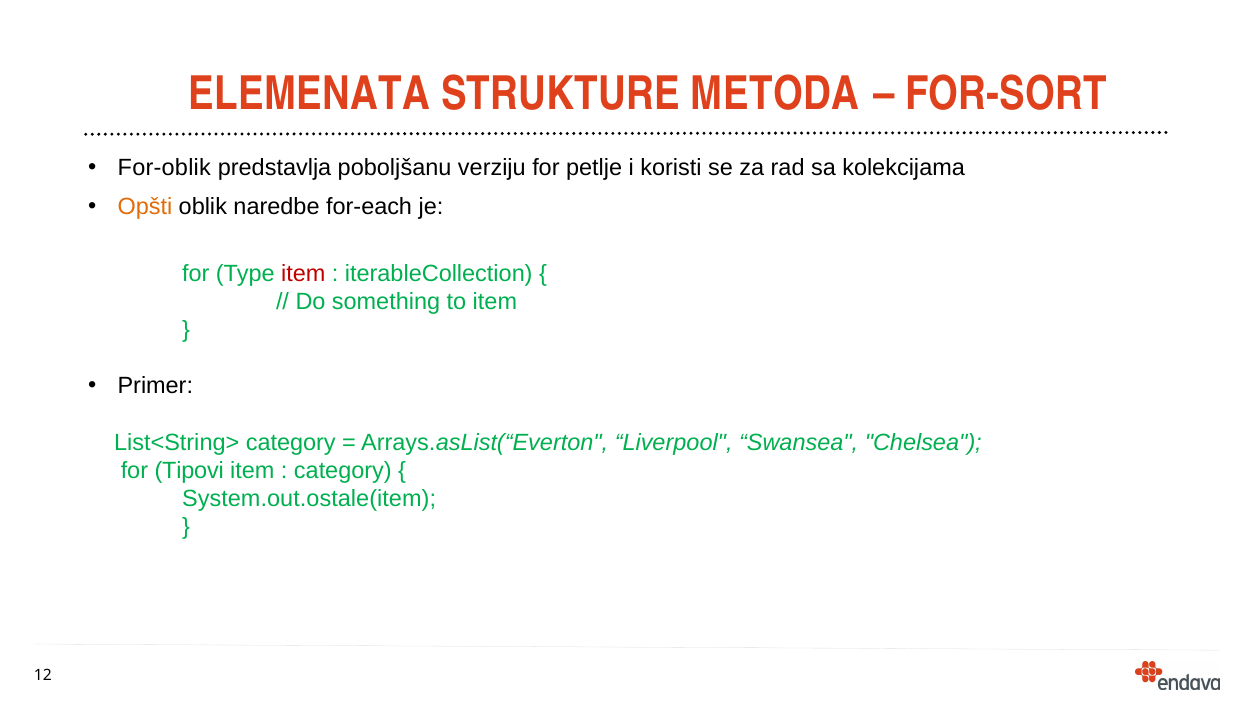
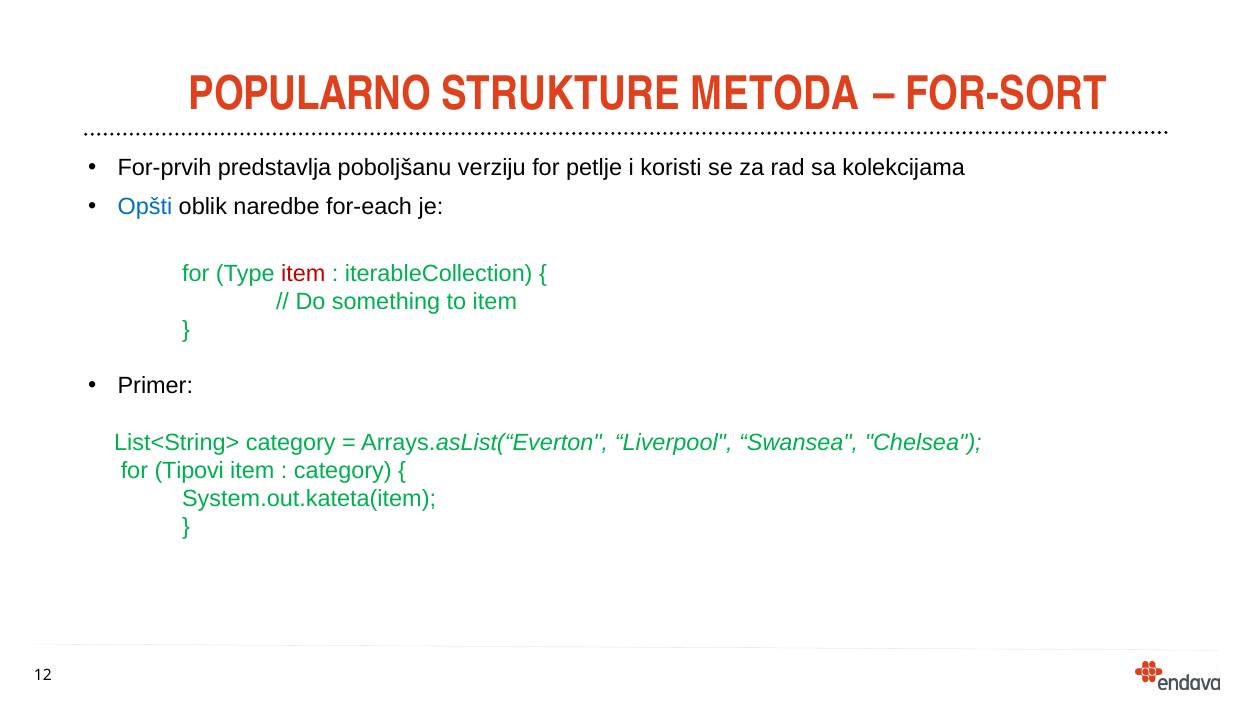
ELEMENATA: ELEMENATA -> POPULARNO (310, 94)
For-oblik: For-oblik -> For-prvih (164, 168)
Opšti colour: orange -> blue (145, 207)
System.out.ostale(item: System.out.ostale(item -> System.out.kateta(item (309, 499)
